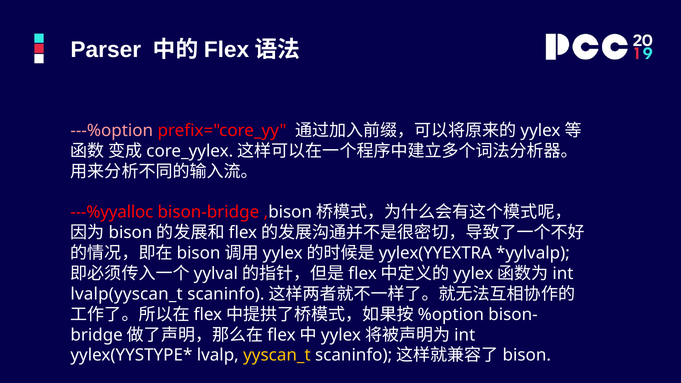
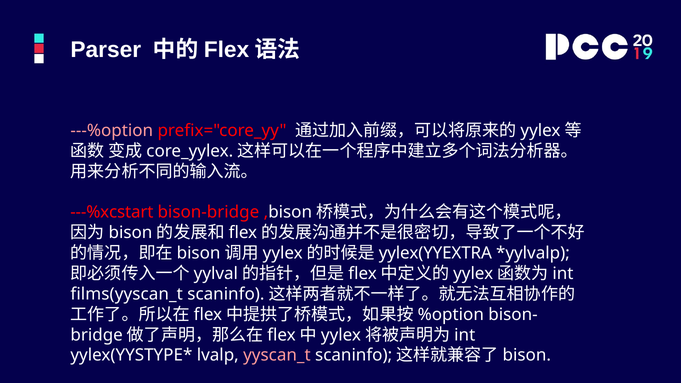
---%yyalloc: ---%yyalloc -> ---%xcstart (112, 212)
lvalp(yyscan_t: lvalp(yyscan_t -> films(yyscan_t (127, 294)
yyscan_t colour: yellow -> pink (277, 355)
